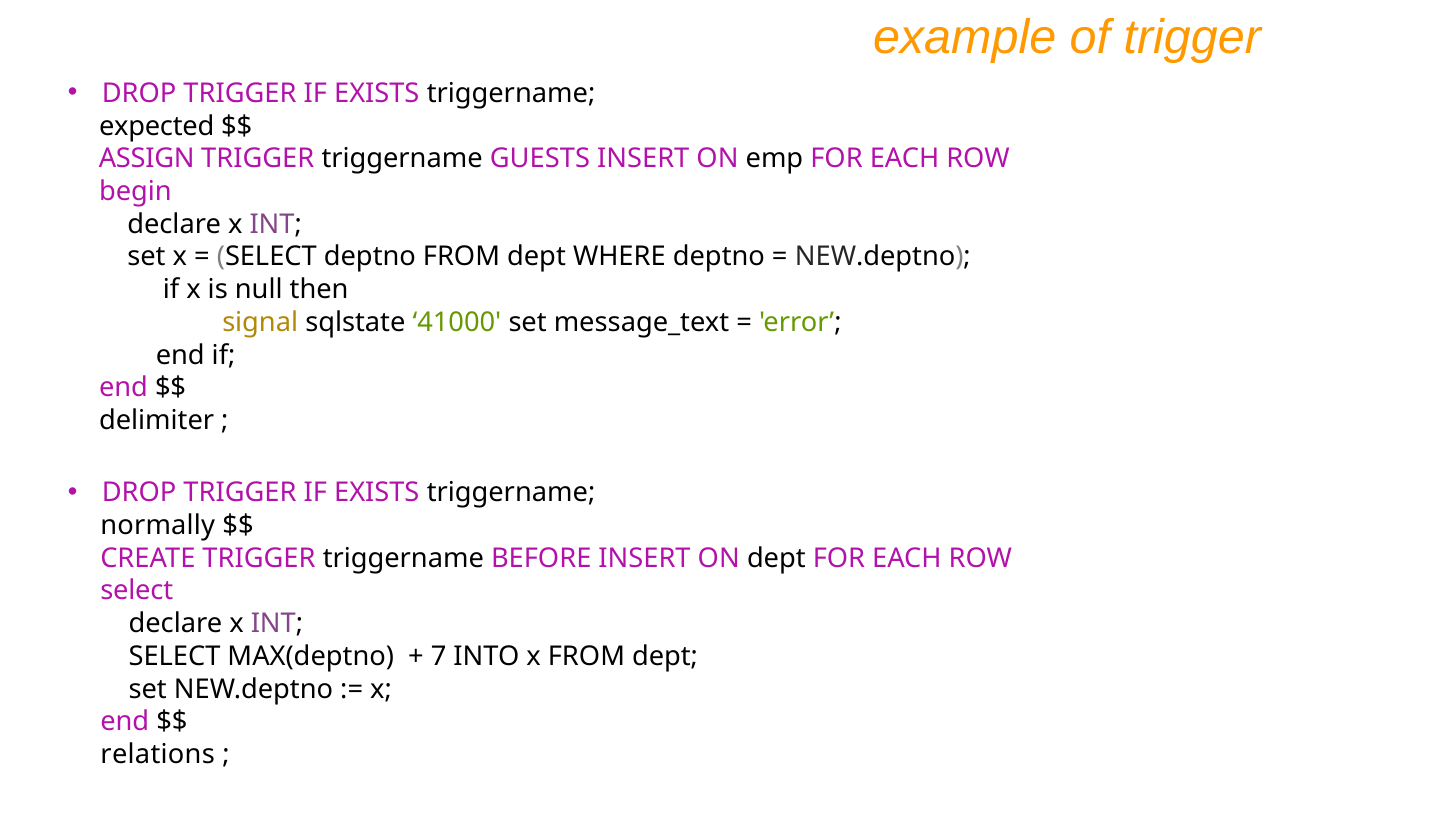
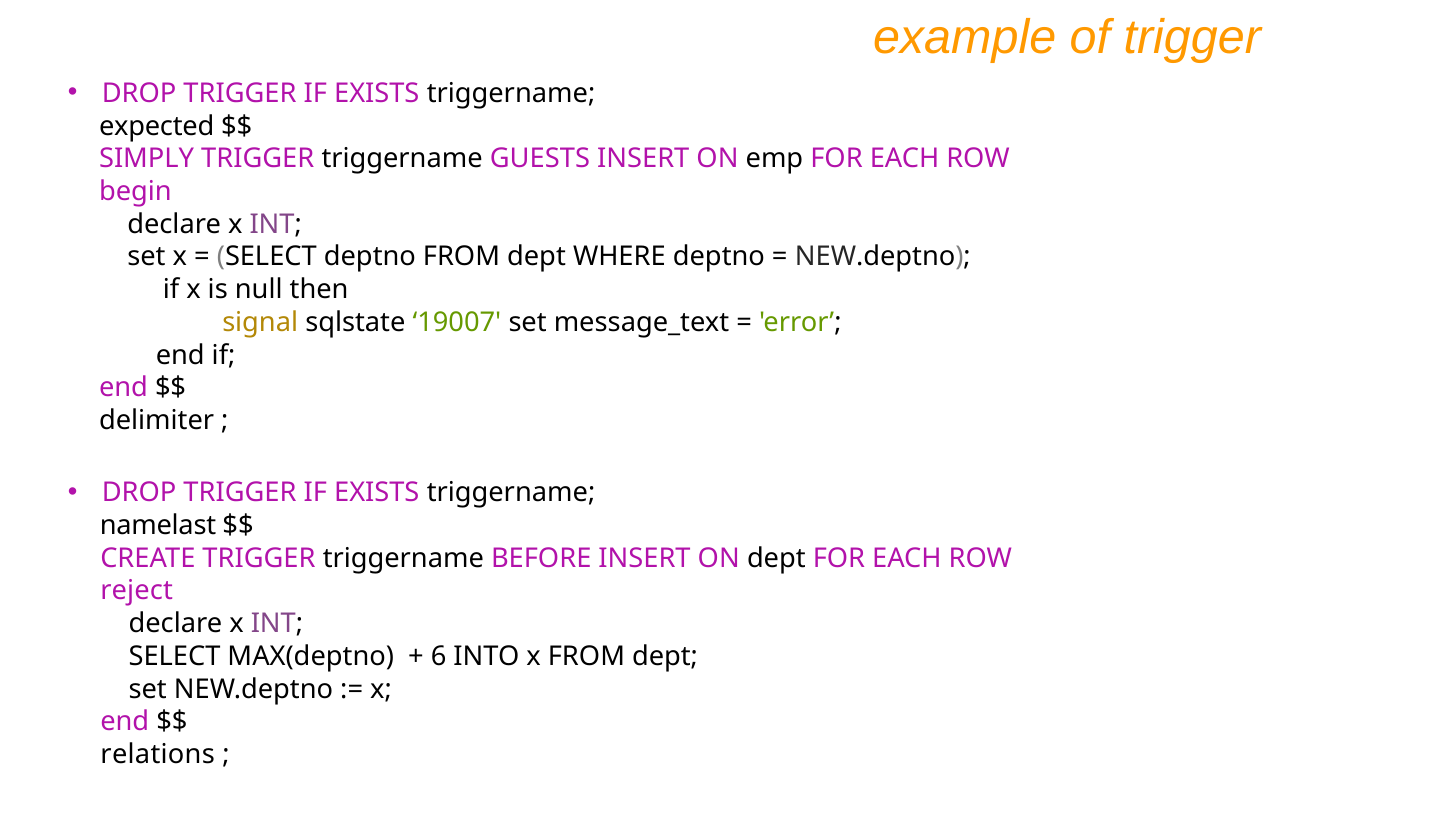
ASSIGN: ASSIGN -> SIMPLY (147, 159)
41000: 41000 -> 19007 (457, 322)
normally: normally -> namelast (158, 525)
select: select -> reject (137, 591)
7: 7 -> 6 (439, 656)
